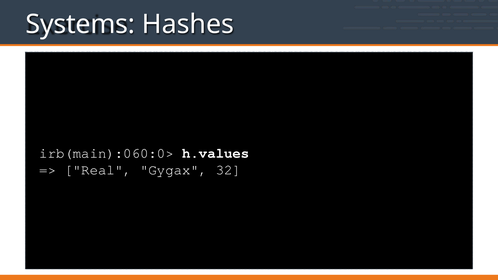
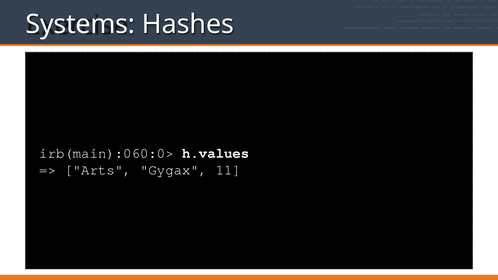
Real: Real -> Arts (98, 170)
32: 32 -> 11 (228, 170)
